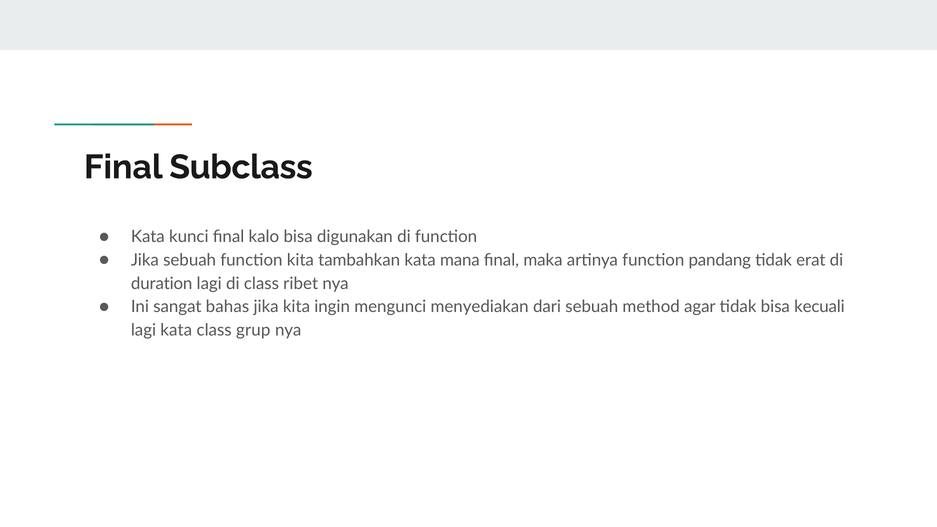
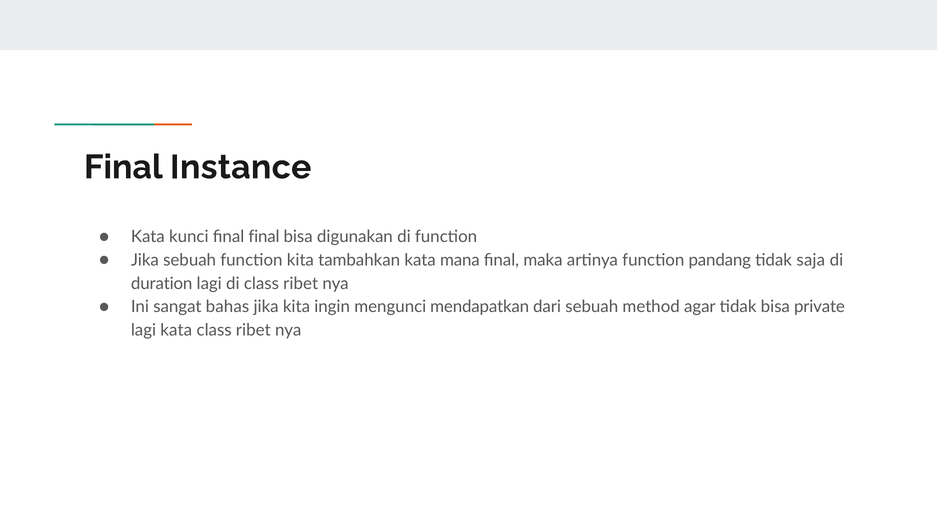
Subclass: Subclass -> Instance (241, 167)
final kalo: kalo -> final (264, 237)
erat: erat -> saja (811, 260)
menyediakan: menyediakan -> mendapatkan (480, 307)
kecuali: kecuali -> private (819, 307)
grup: grup -> ribet (253, 330)
